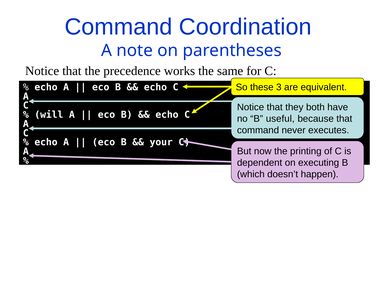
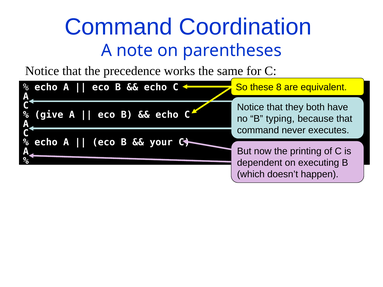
3: 3 -> 8 (279, 87)
will: will -> give (49, 115)
useful: useful -> typing (280, 119)
